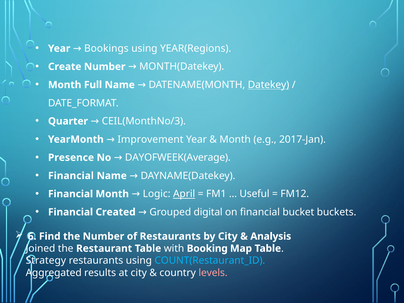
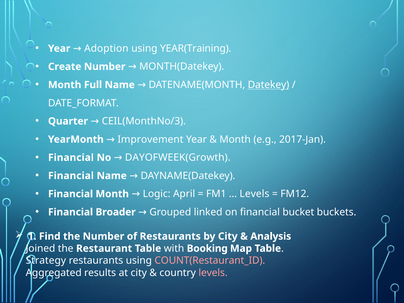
Bookings: Bookings -> Adoption (106, 48)
YEAR(Regions: YEAR(Regions -> YEAR(Training (196, 48)
Presence: Presence -> Financial (71, 158)
DAYOFWEEK(Average: DAYOFWEEK(Average -> DAYOFWEEK(Growth (178, 158)
April underline: present -> none (184, 194)
Useful: Useful -> Levels (254, 194)
Created: Created -> Broader (116, 212)
digital: digital -> linked (208, 212)
6: 6 -> 1 (32, 236)
COUNT(Restaurant_ID colour: light blue -> pink (210, 261)
